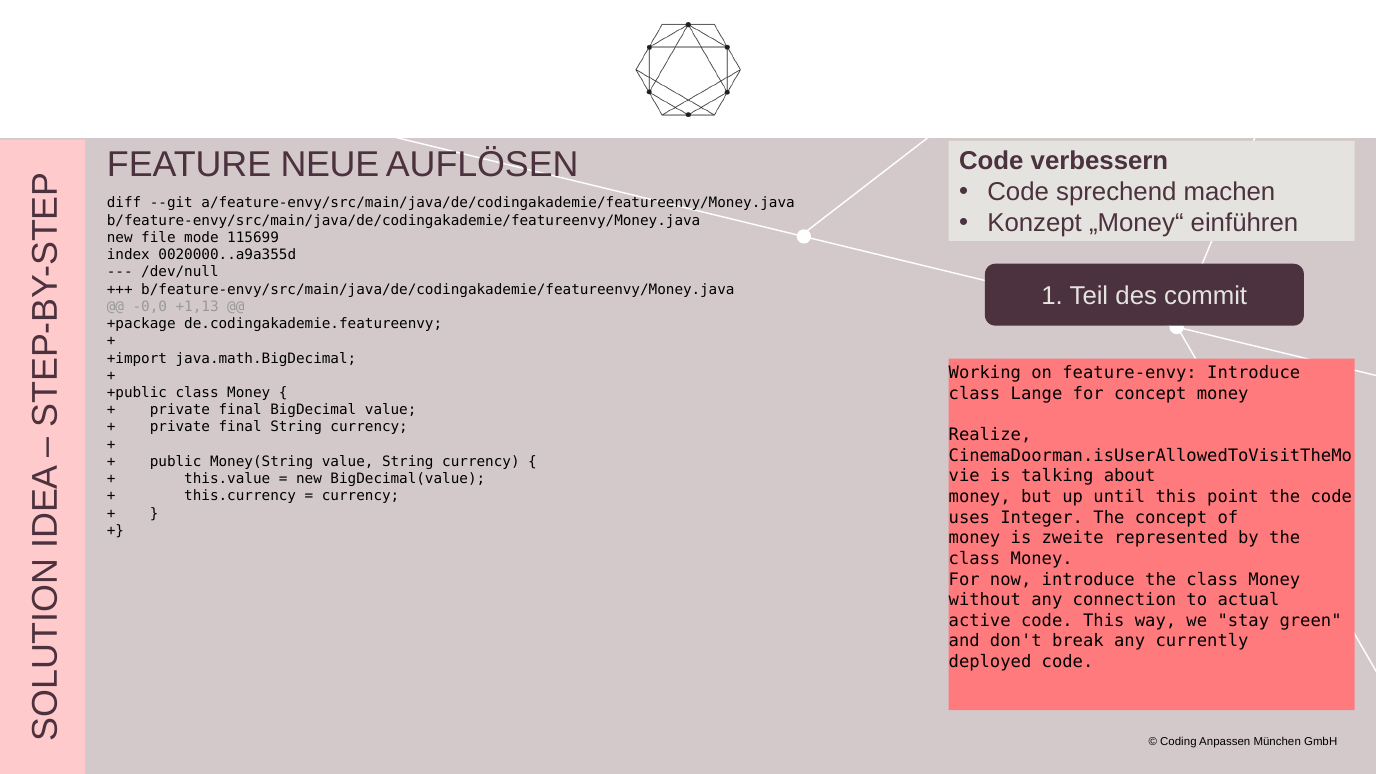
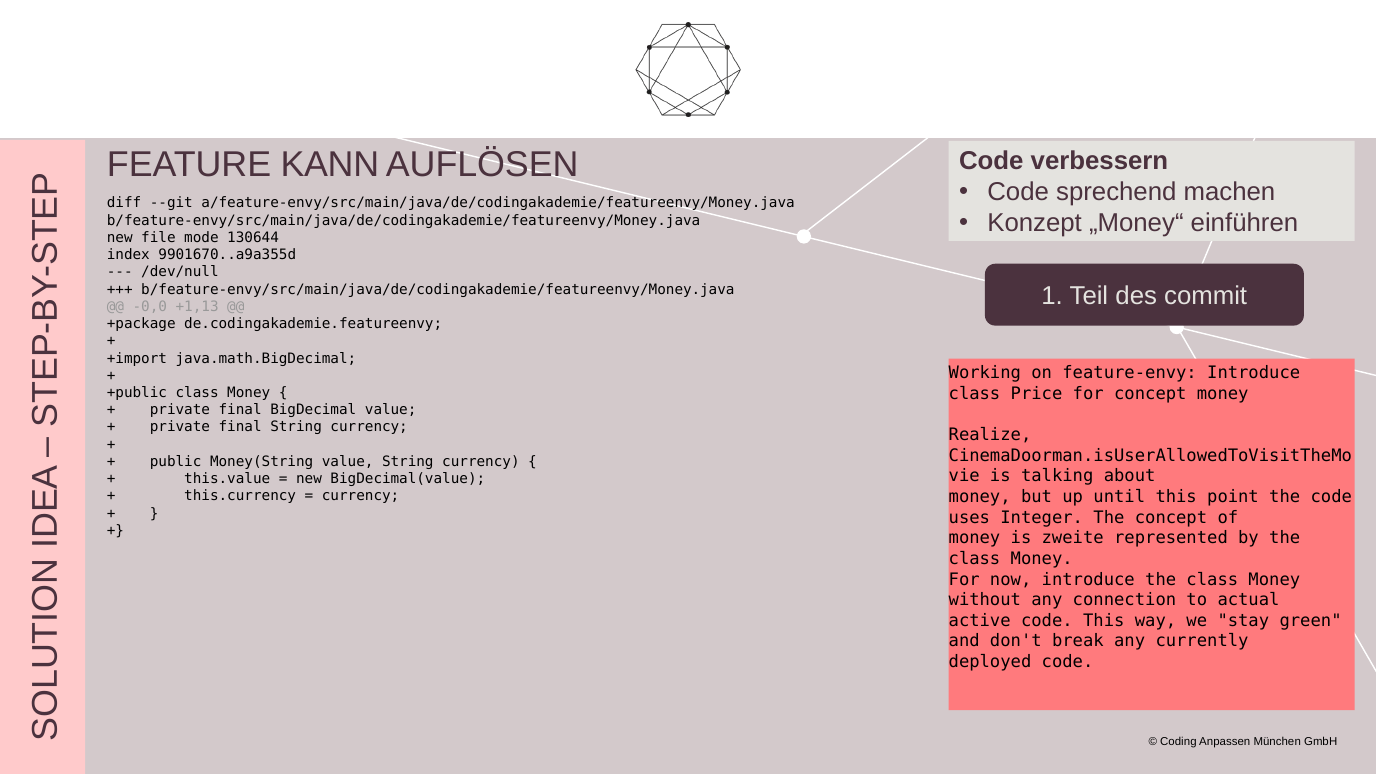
NEUE: NEUE -> KANN (330, 164)
115699: 115699 -> 130644 (253, 238)
0020000..a9a355d: 0020000..a9a355d -> 9901670..a9a355d (227, 255)
Lange: Lange -> Price (1037, 394)
